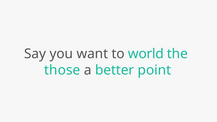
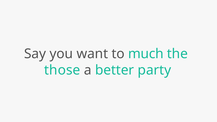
world: world -> much (146, 54)
point: point -> party (154, 70)
